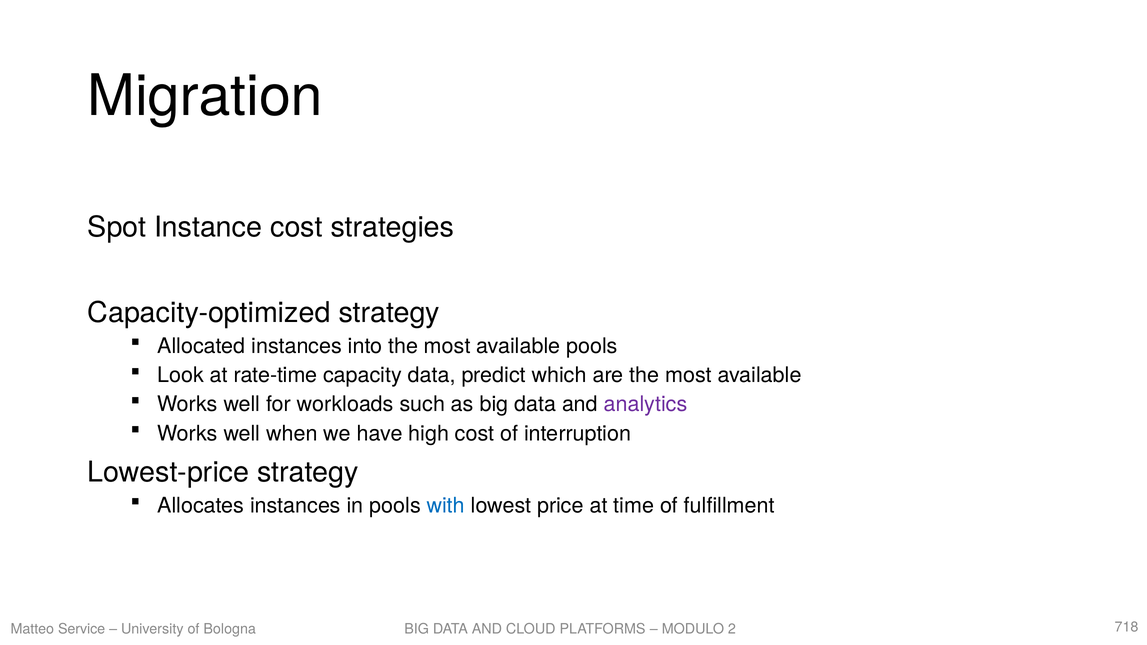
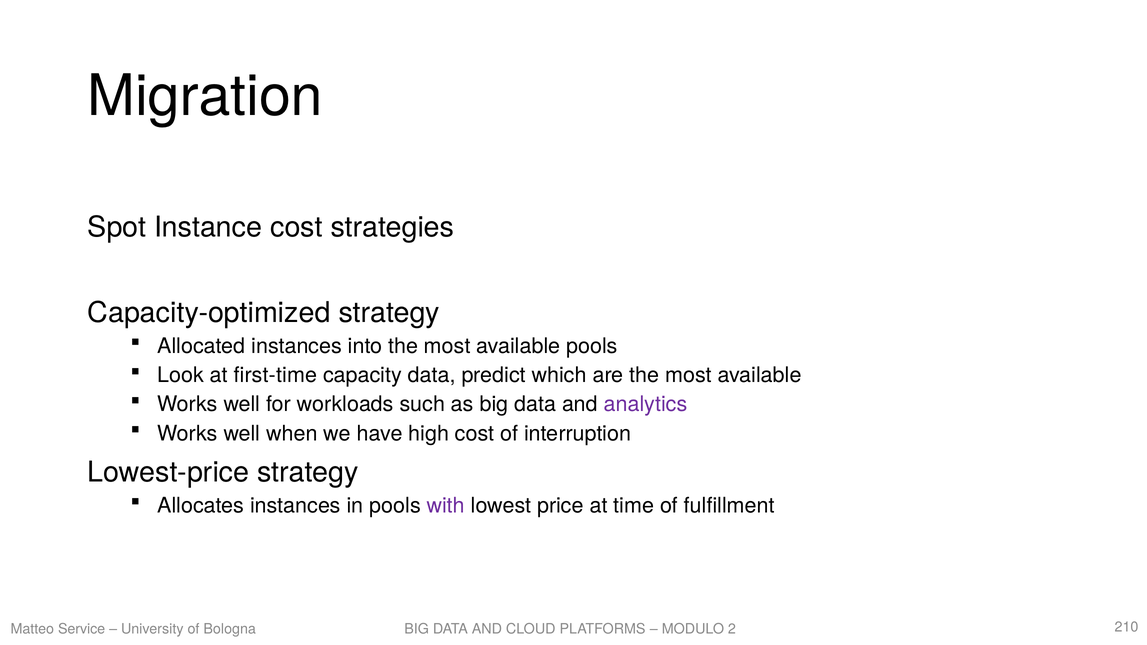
rate-time: rate-time -> first-time (275, 375)
with colour: blue -> purple (446, 506)
718: 718 -> 210 (1127, 627)
